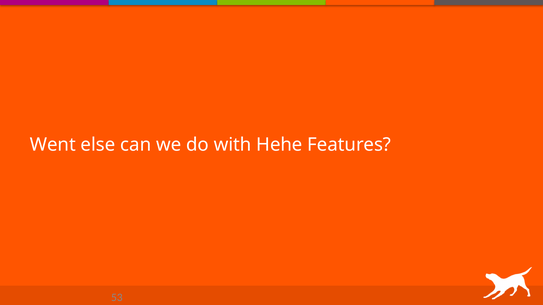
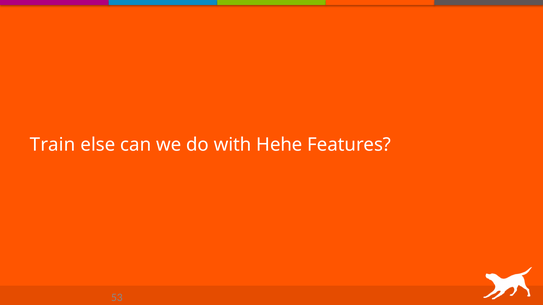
Went: Went -> Train (53, 145)
